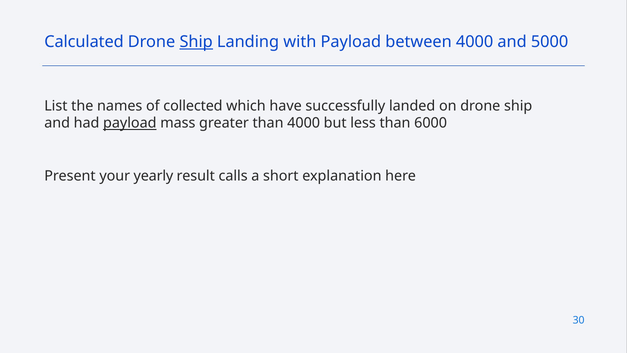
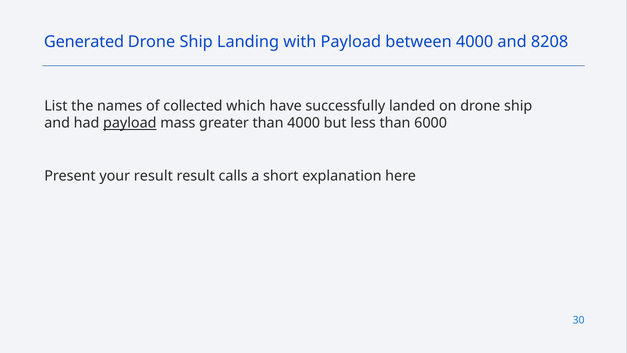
Calculated: Calculated -> Generated (84, 42)
Ship underline: present -> none (196, 42)
5000: 5000 -> 8208 (550, 42)
your yearly: yearly -> result (153, 176)
